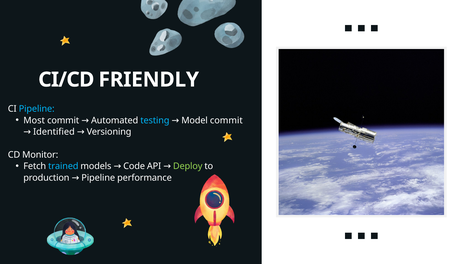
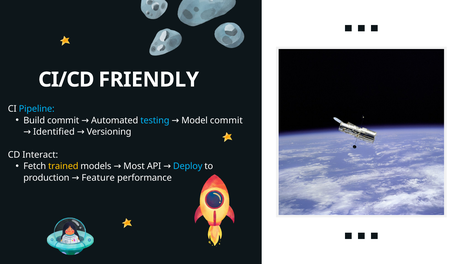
Most: Most -> Build (34, 120)
Monitor: Monitor -> Interact (40, 155)
trained colour: light blue -> yellow (63, 166)
Code: Code -> Most (134, 166)
Deploy colour: light green -> light blue (188, 166)
production Pipeline: Pipeline -> Feature (98, 178)
